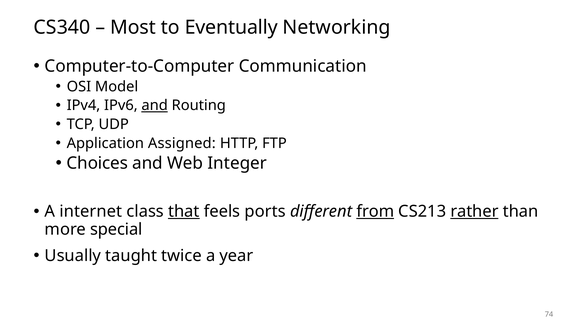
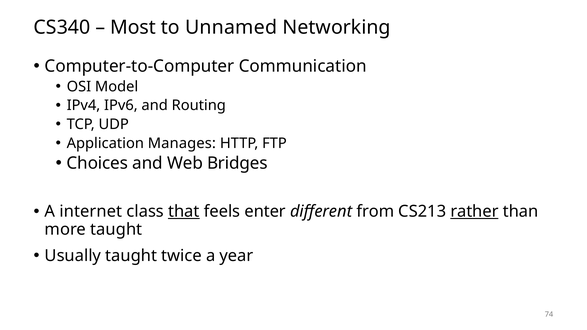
Eventually: Eventually -> Unnamed (231, 27)
and underline: present -> none (155, 105)
Assigned: Assigned -> Manages (182, 143)
Integer: Integer -> Bridges (237, 163)
ports: ports -> enter (265, 212)
from underline: present -> none (375, 212)
more special: special -> taught (116, 230)
